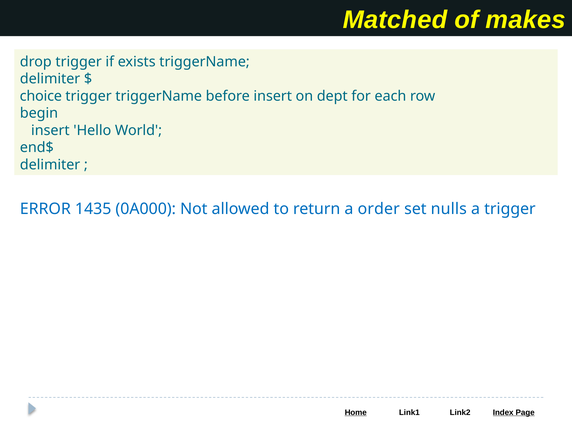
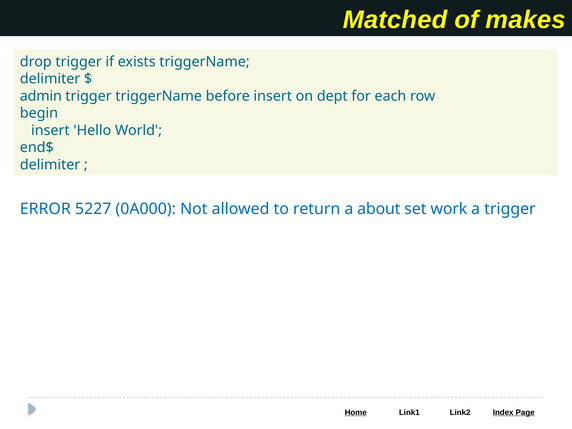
choice: choice -> admin (41, 96)
1435: 1435 -> 5227 (93, 209)
order: order -> about (379, 209)
nulls: nulls -> work (449, 209)
